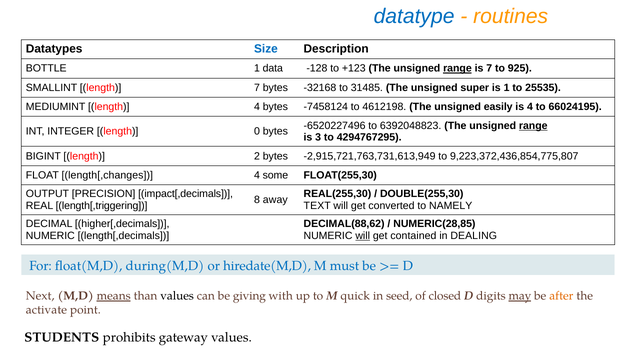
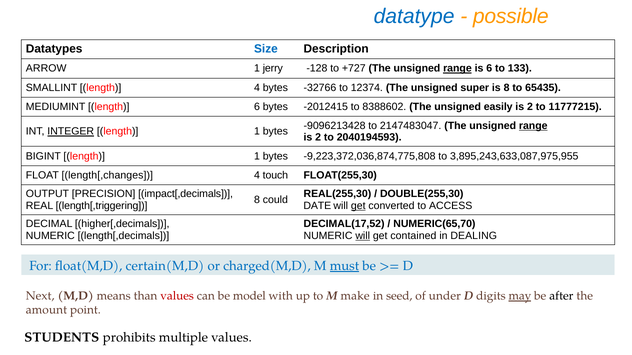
routines: routines -> possible (511, 16)
BOTTLE: BOTTLE -> ARROW (46, 69)
data: data -> jerry (273, 69)
+123: +123 -> +727 (354, 69)
is 7: 7 -> 6 (489, 69)
925: 925 -> 133 (520, 69)
length 7: 7 -> 4 (257, 88)
-32168: -32168 -> -32766 (320, 88)
31485: 31485 -> 12374 (367, 88)
is 1: 1 -> 8 (507, 88)
25535: 25535 -> 65435 (543, 88)
length 4: 4 -> 6 (257, 107)
-7458124: -7458124 -> -2012415 (326, 107)
4612198: 4612198 -> 8388602 (384, 107)
4: 4 -> 2 (530, 107)
66024195: 66024195 -> 11777215 (575, 107)
-6520227496: -6520227496 -> -9096213428 (335, 126)
6392048823: 6392048823 -> 2147483047 (411, 126)
INTEGER underline: none -> present (71, 132)
0: 0 -> 1 (257, 132)
3: 3 -> 2 (318, 138)
4294767295: 4294767295 -> 2040194593 (369, 138)
BIGINT length 2: 2 -> 1 (257, 156)
-2,915,721,763,731,613,949: -2,915,721,763,731,613,949 -> -9,223,372,036,874,775,808 (370, 156)
9,223,372,436,854,775,807: 9,223,372,436,854,775,807 -> 3,895,243,633,087,975,955 (514, 156)
some: some -> touch (275, 176)
away: away -> could (275, 200)
TEXT: TEXT -> DATE (317, 206)
get underline: none -> present (358, 206)
NAMELY: NAMELY -> ACCESS (451, 206)
DECIMAL(88,62: DECIMAL(88,62 -> DECIMAL(17,52 (344, 224)
NUMERIC(28,85: NUMERIC(28,85 -> NUMERIC(65,70 (434, 224)
during(M,D: during(M,D -> certain(M,D (165, 266)
hiredate(M,D: hiredate(M,D -> charged(M,D (267, 266)
must underline: none -> present (344, 266)
means underline: present -> none (114, 296)
values colour: black -> red (177, 296)
giving: giving -> model (249, 296)
quick: quick -> make (355, 296)
closed: closed -> under (445, 296)
after colour: orange -> black (561, 296)
activate: activate -> amount (46, 310)
gateway: gateway -> multiple (183, 338)
